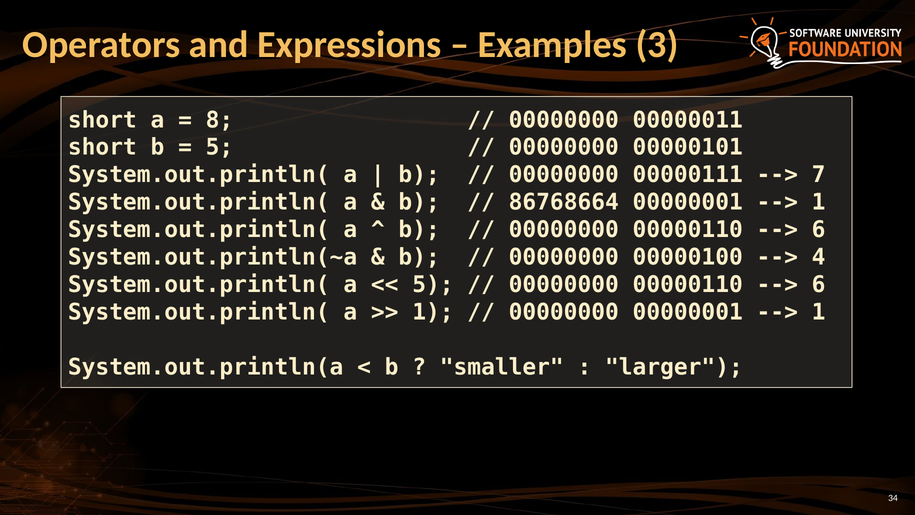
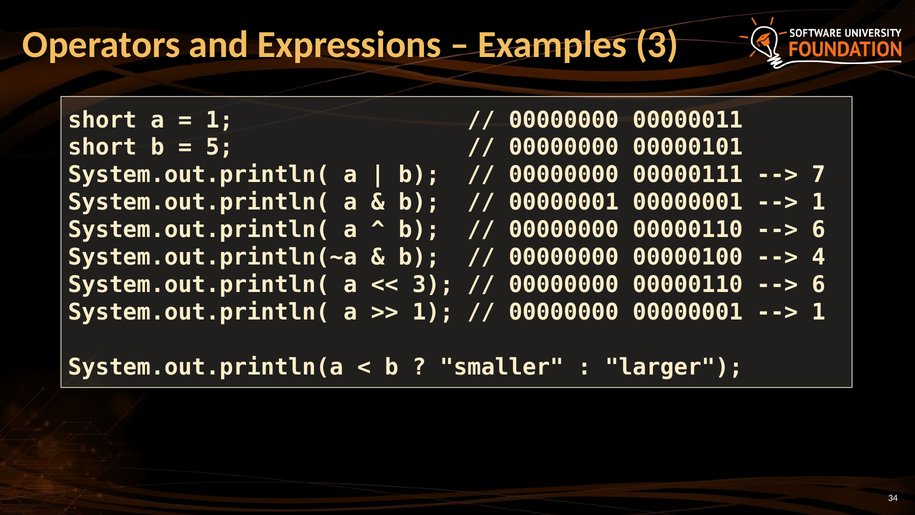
8: 8 -> 1 (219, 120)
86768664: 86768664 -> 00000001 (564, 202)
5: 5 -> 3 (433, 285)
